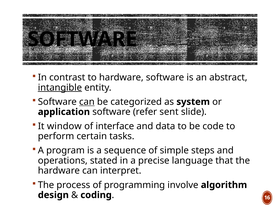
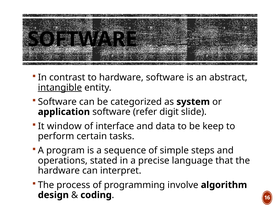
can underline: present -> none (87, 102)
sent: sent -> digit (169, 112)
code: code -> keep (213, 126)
